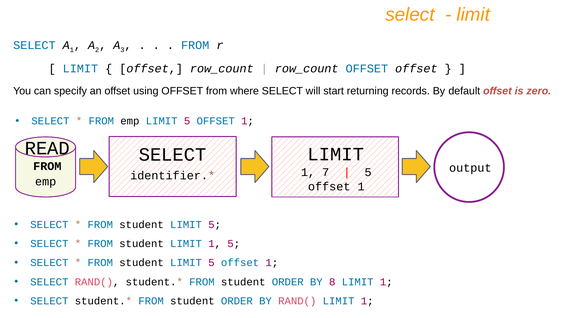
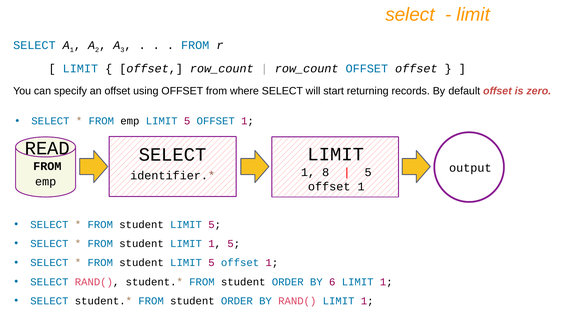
7: 7 -> 8 (326, 172)
8: 8 -> 6 (332, 282)
